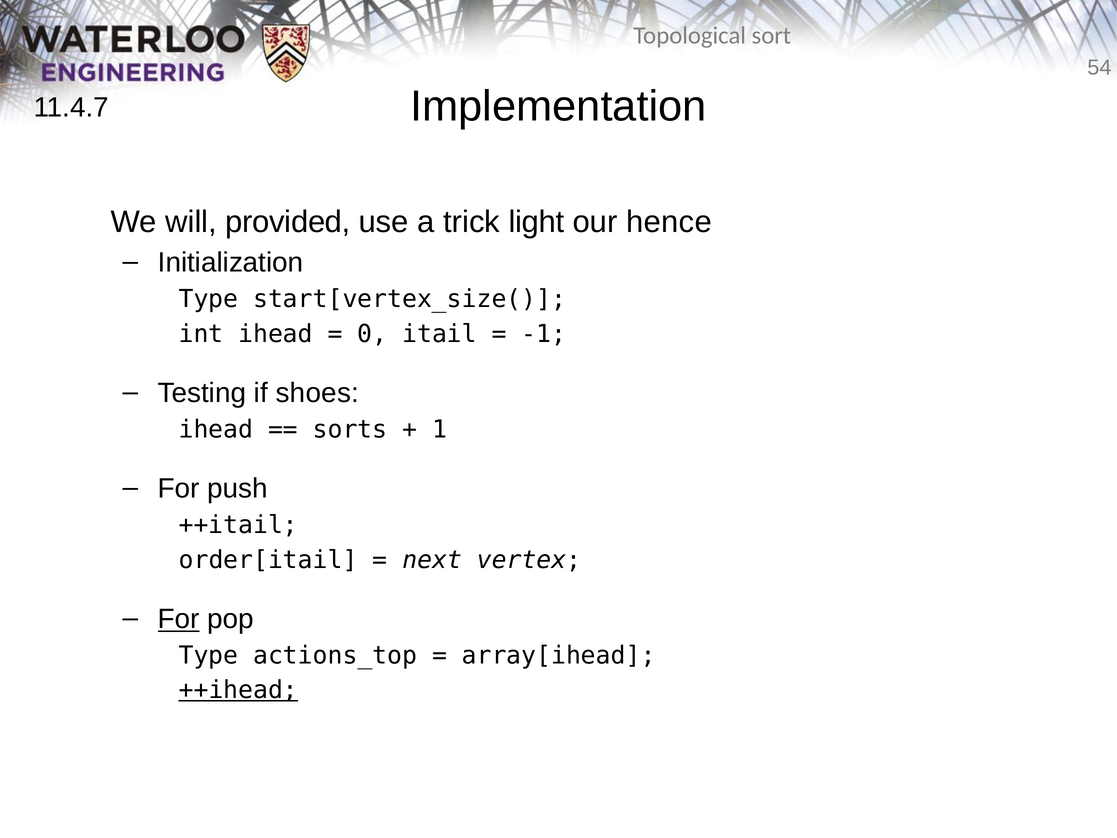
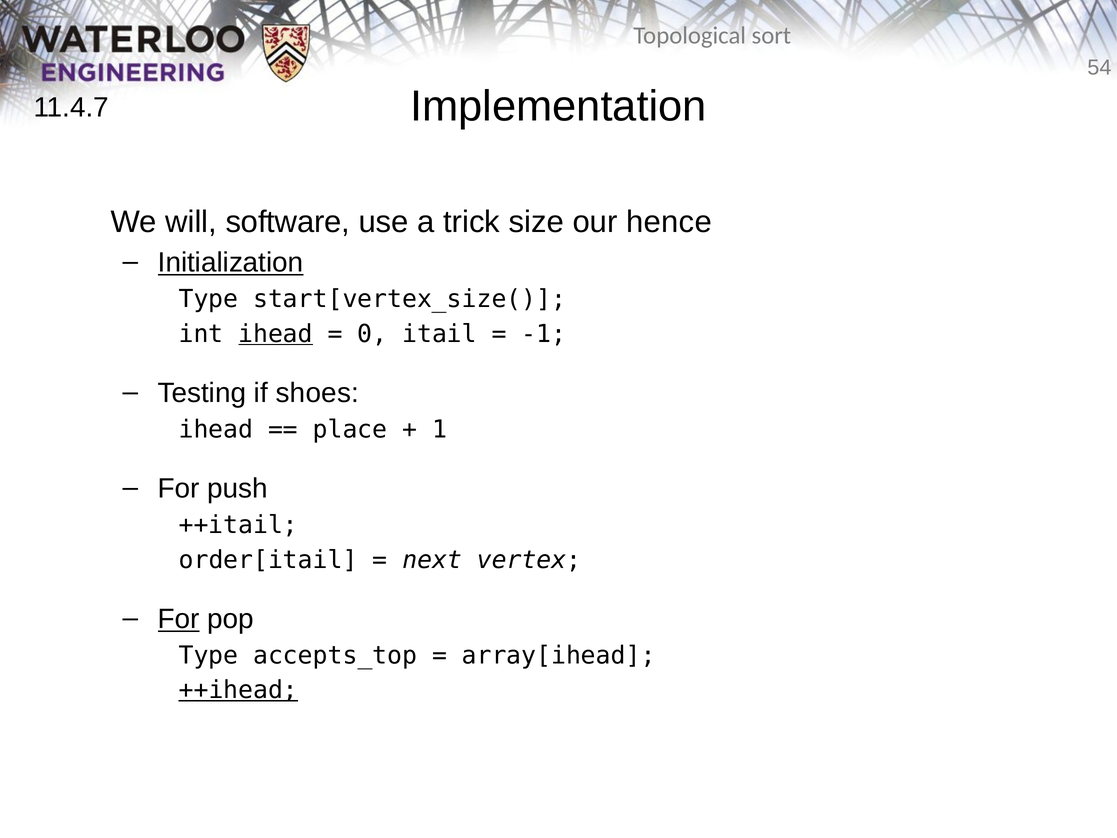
provided: provided -> software (288, 222)
light: light -> size (536, 222)
Initialization underline: none -> present (231, 263)
ihead underline: none -> present (276, 334)
sorts: sorts -> place (350, 429)
actions_top: actions_top -> accepts_top (335, 655)
